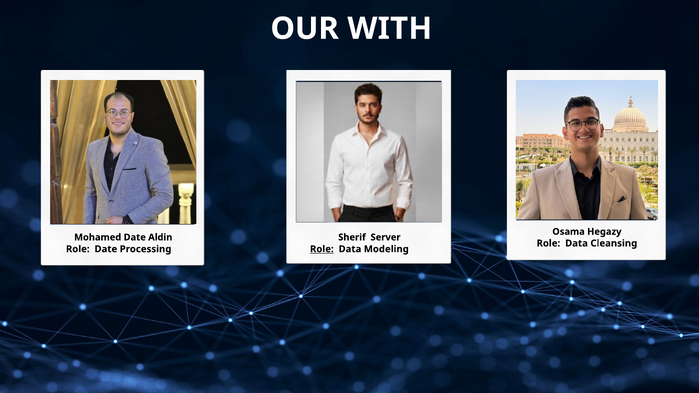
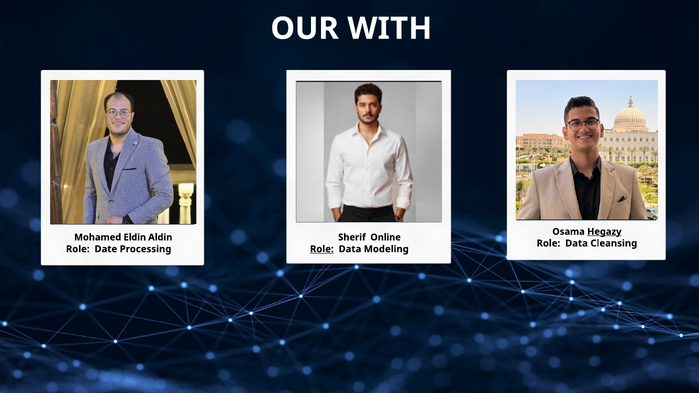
Hegazy underline: none -> present (604, 232)
Mohamed Date: Date -> Eldin (135, 237)
Server: Server -> Online (386, 237)
